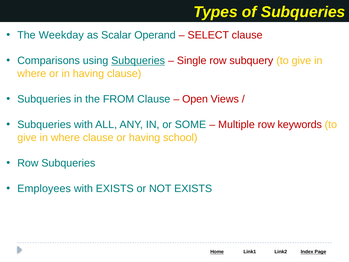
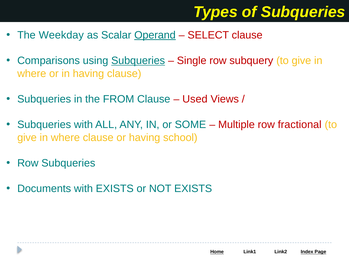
Operand underline: none -> present (155, 35)
Open: Open -> Used (195, 99)
keywords: keywords -> fractional (300, 125)
Employees: Employees -> Documents (44, 189)
